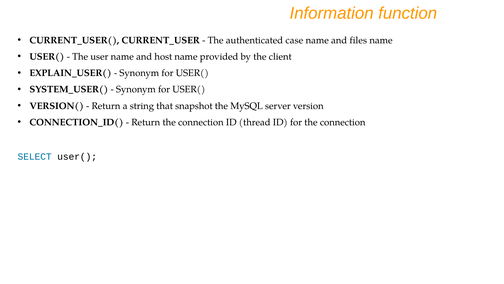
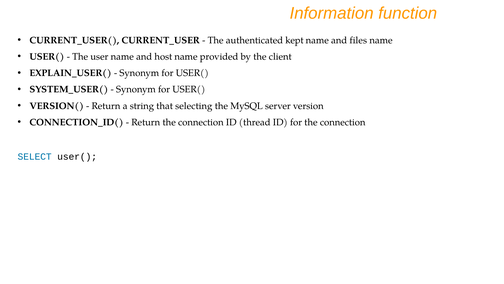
case: case -> kept (294, 40)
snapshot: snapshot -> selecting (194, 106)
